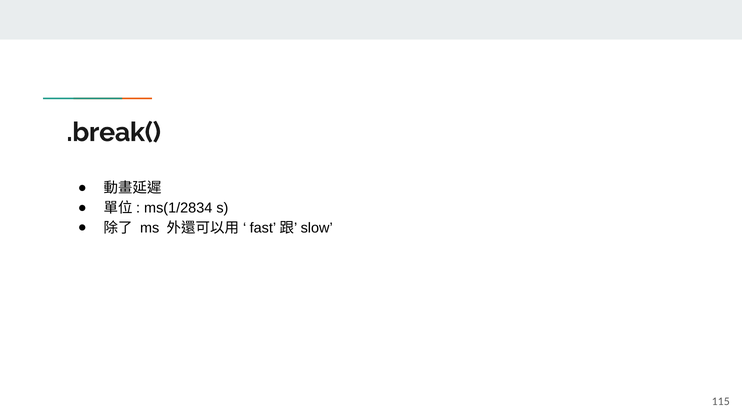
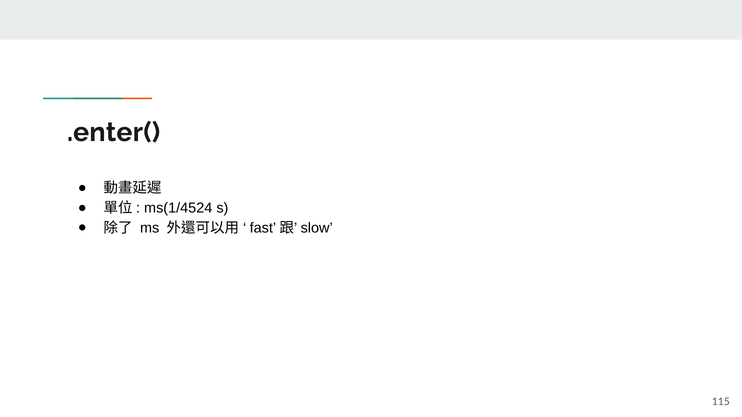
.break(: .break( -> .enter( (113, 132)
ms(1/2834: ms(1/2834 -> ms(1/4524 (178, 208)
